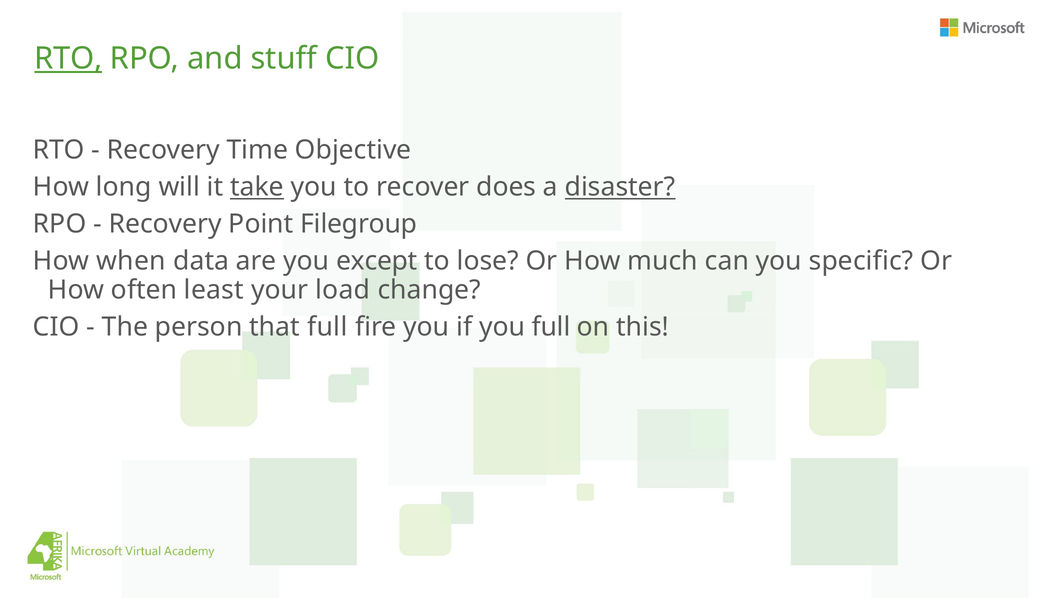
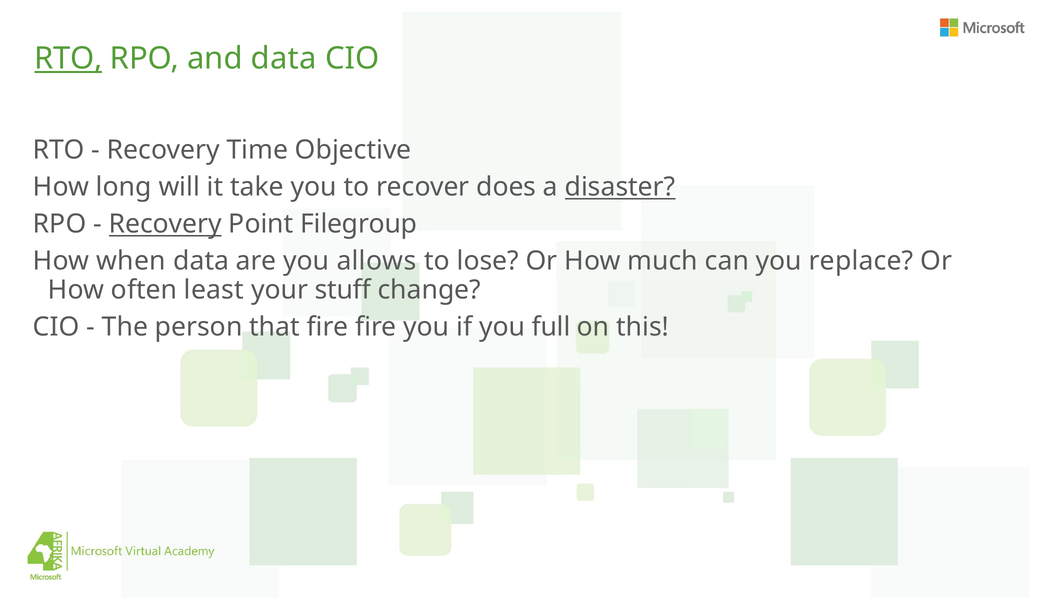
and stuff: stuff -> data (284, 59)
take underline: present -> none (257, 187)
Recovery underline: none -> present (165, 224)
except: except -> allows (377, 261)
specific: specific -> replace (861, 261)
load: load -> stuff (343, 290)
that full: full -> fire (328, 327)
